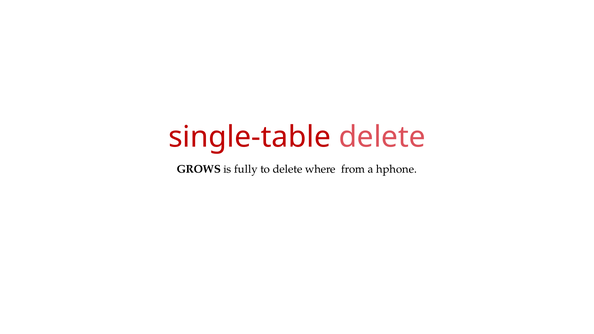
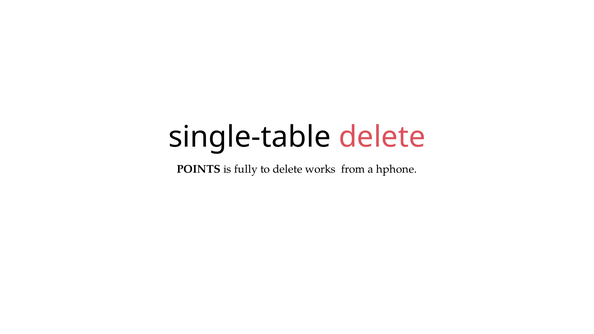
single-table colour: red -> black (250, 137)
GROWS: GROWS -> POINTS (199, 169)
where: where -> works (320, 169)
